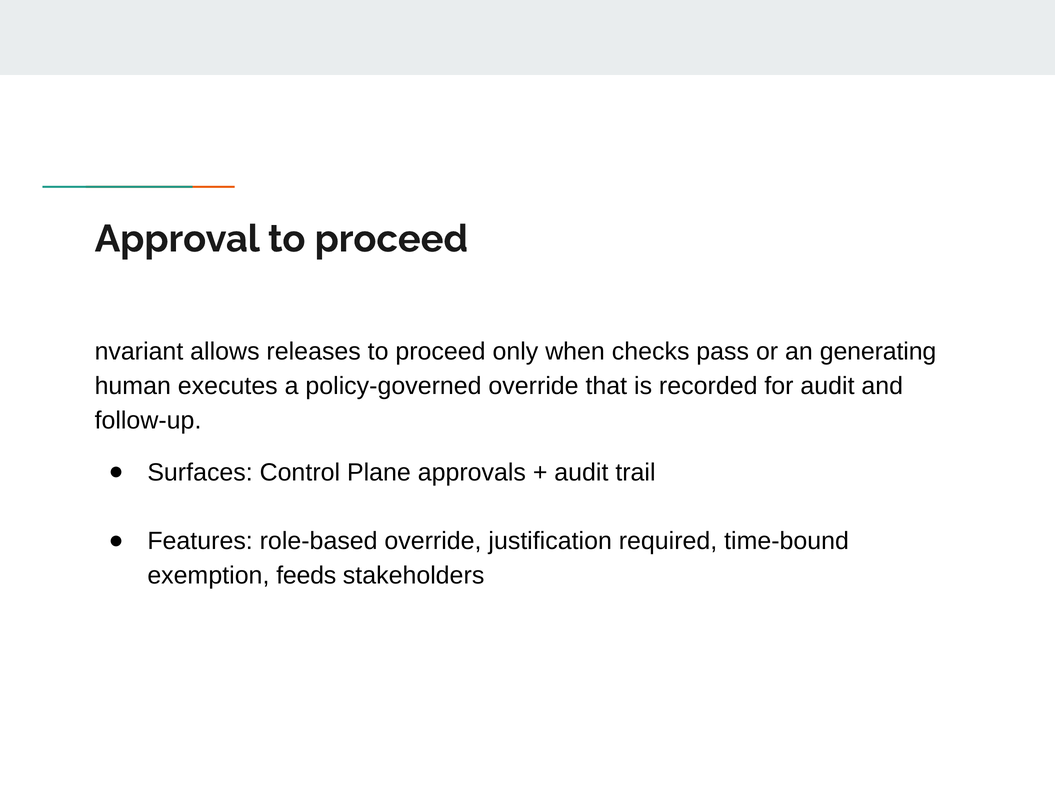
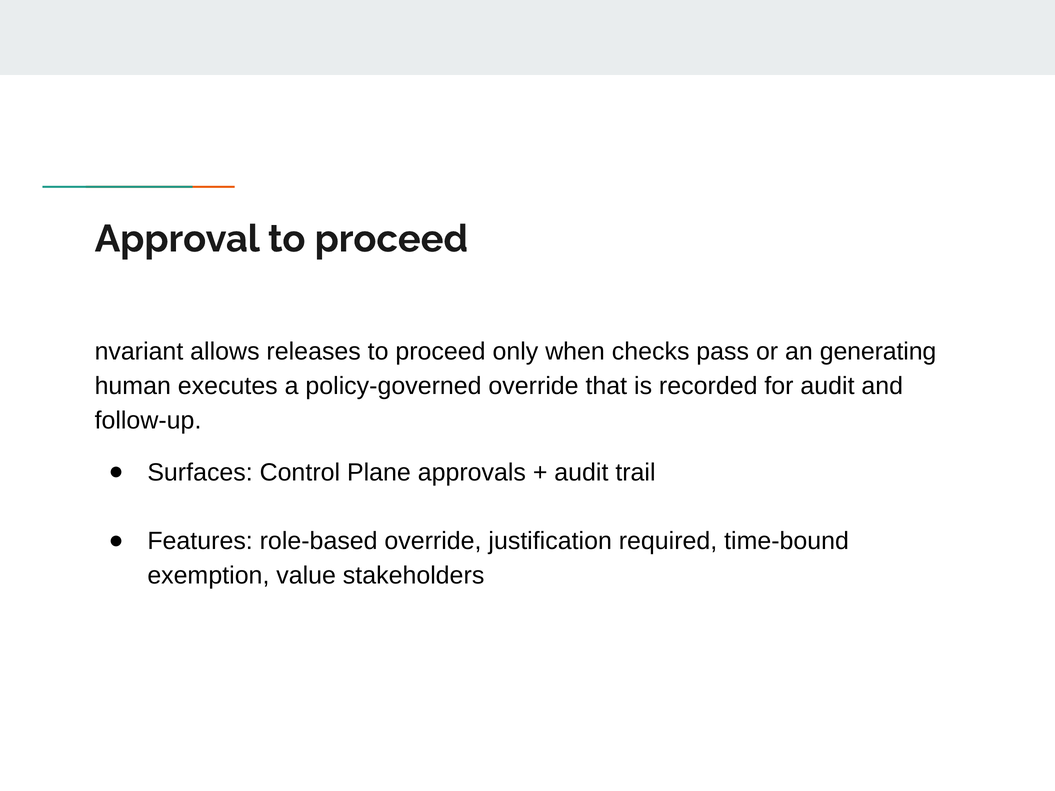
feeds: feeds -> value (306, 576)
